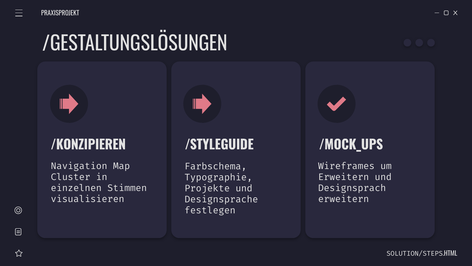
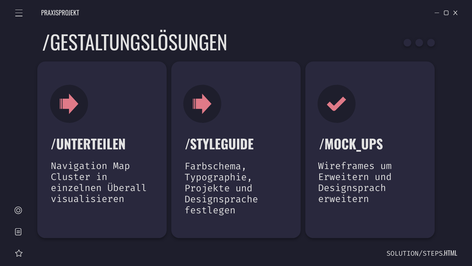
/KONZIPIEREN: /KONZIPIEREN -> /UNTERTEILEN (88, 145)
Stimmen: Stimmen -> Überall (127, 188)
